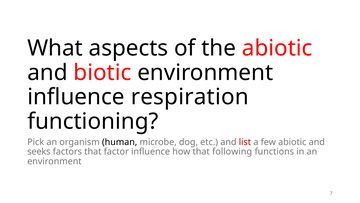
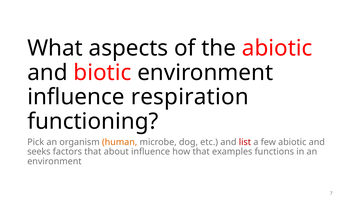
human colour: black -> orange (120, 142)
factor: factor -> about (116, 151)
following: following -> examples (232, 151)
